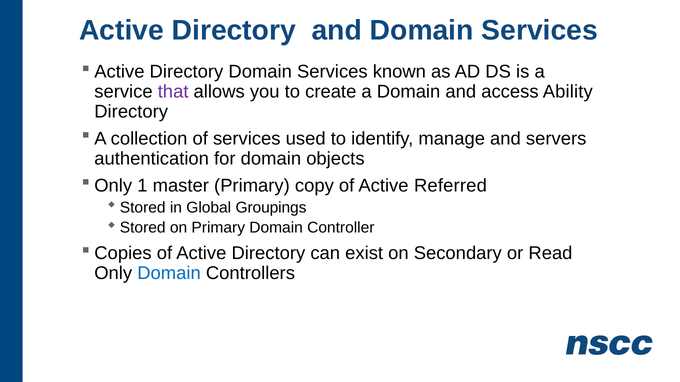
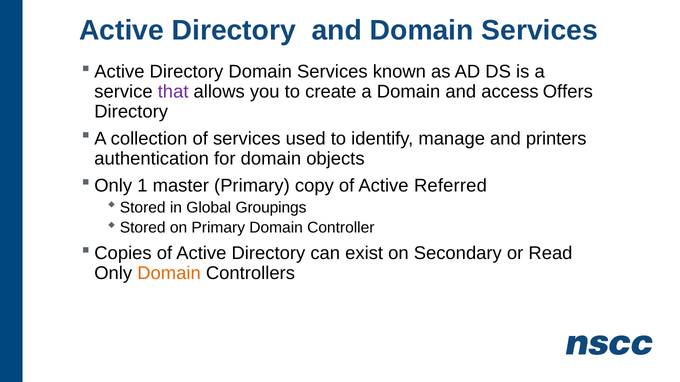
Ability: Ability -> Offers (568, 92)
servers: servers -> printers (556, 139)
Domain colour: blue -> orange (169, 273)
